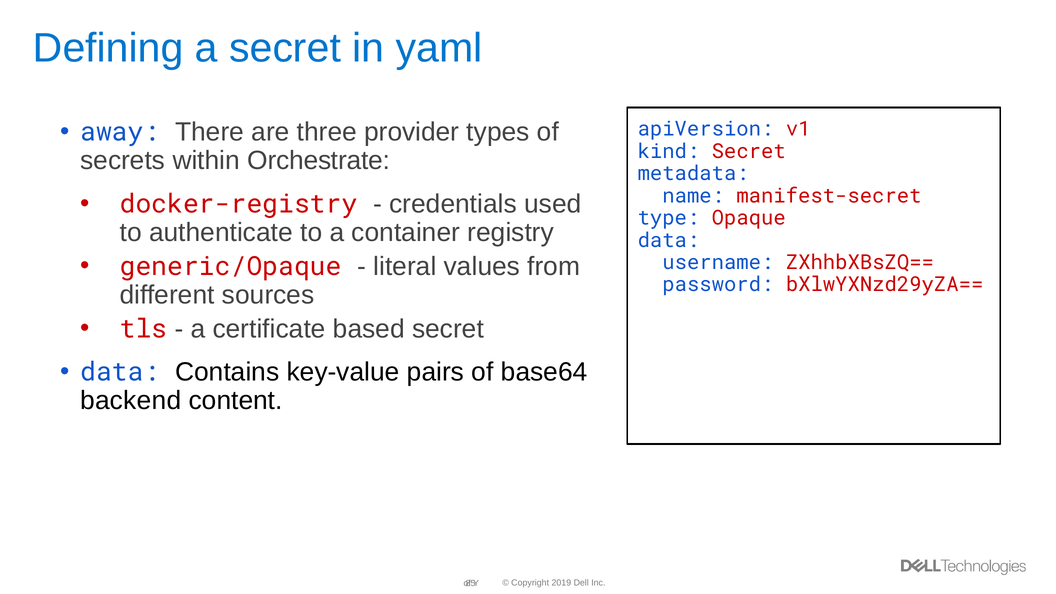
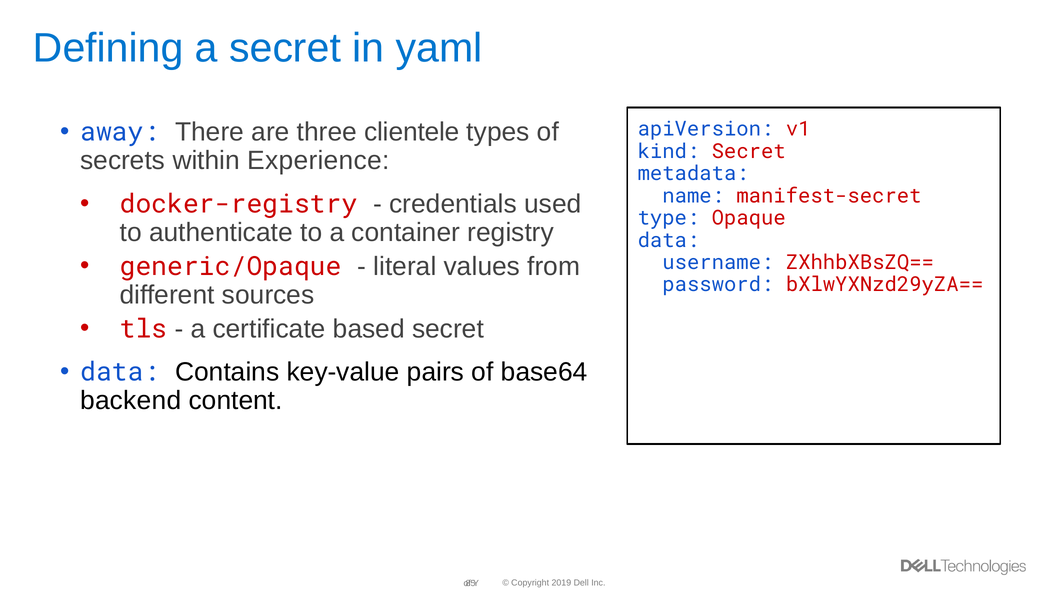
provider: provider -> clientele (412, 132)
Orchestrate: Orchestrate -> Experience (318, 161)
